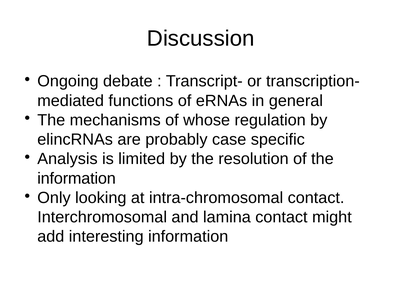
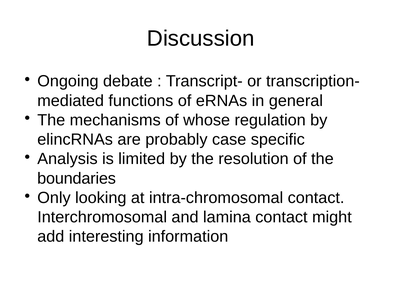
information: information -> boundaries (77, 179)
